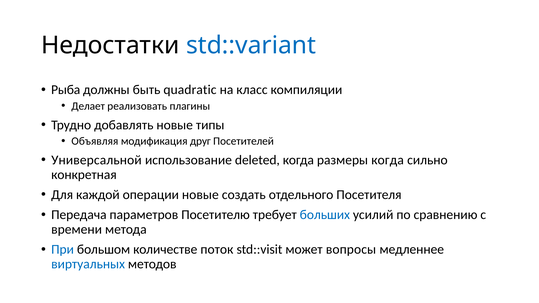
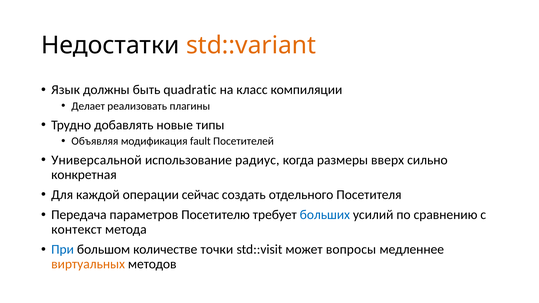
std::variant colour: blue -> orange (251, 45)
Рыба: Рыба -> Язык (66, 90)
друг: друг -> fault (200, 141)
deleted: deleted -> радиус (257, 160)
размеры когда: когда -> вверх (388, 160)
операции новые: новые -> сейчас (200, 195)
времени: времени -> контекст (77, 230)
поток: поток -> точки (217, 250)
виртуальных colour: blue -> orange (88, 264)
